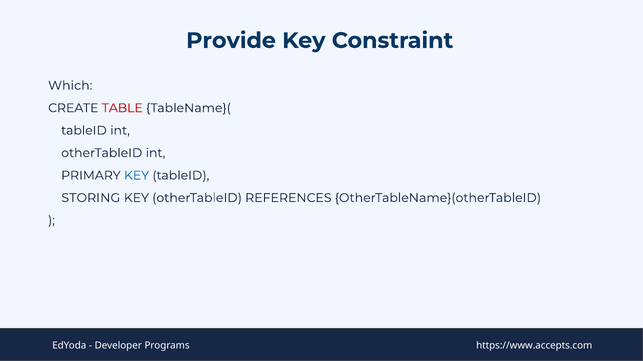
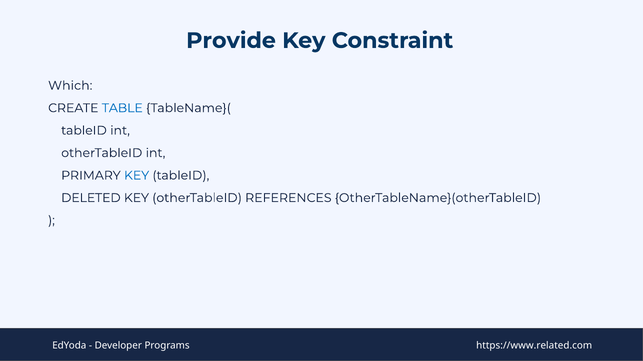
TABLE colour: red -> blue (122, 108)
STORING: STORING -> DELETED (91, 198)
https://www.accepts.com: https://www.accepts.com -> https://www.related.com (534, 346)
